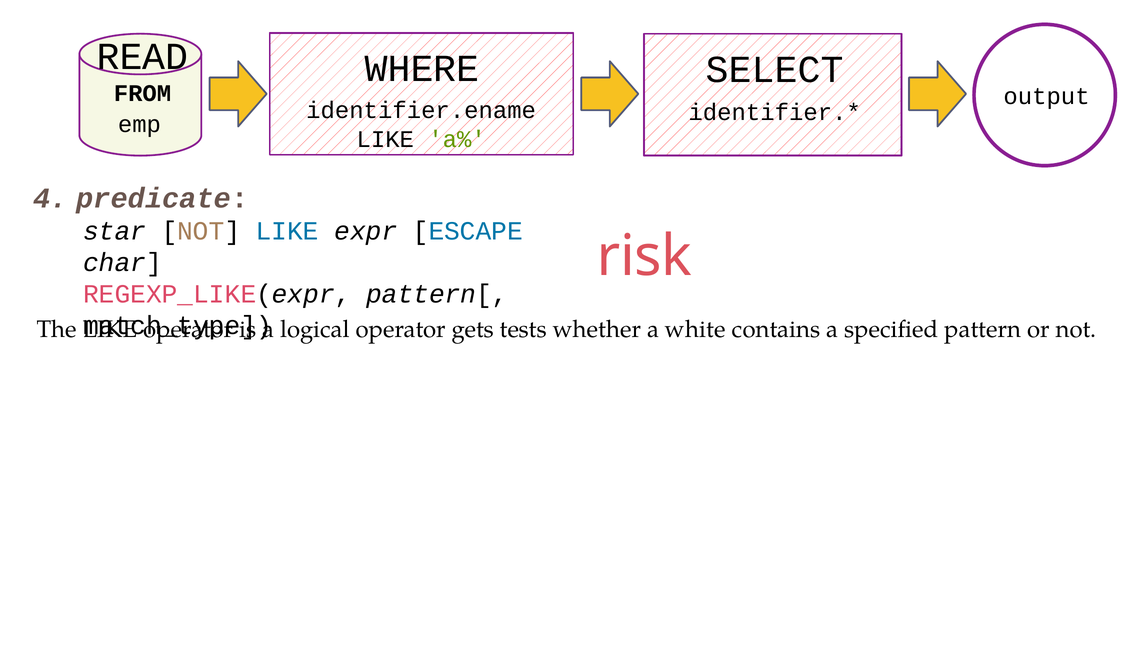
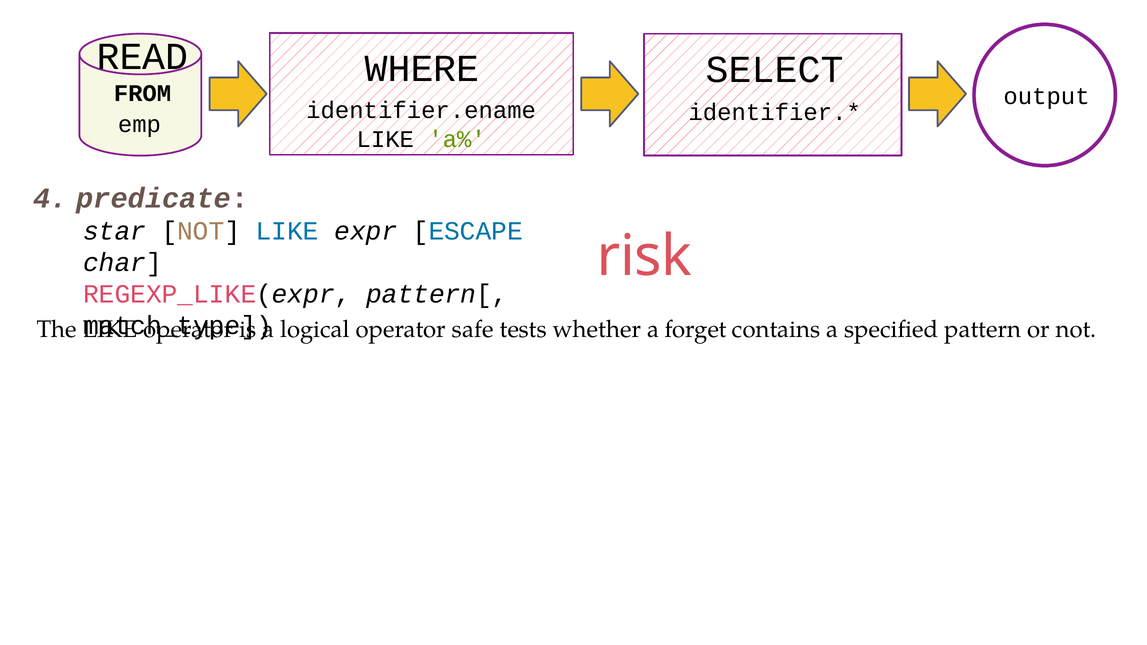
gets: gets -> safe (473, 329)
white: white -> forget (696, 329)
